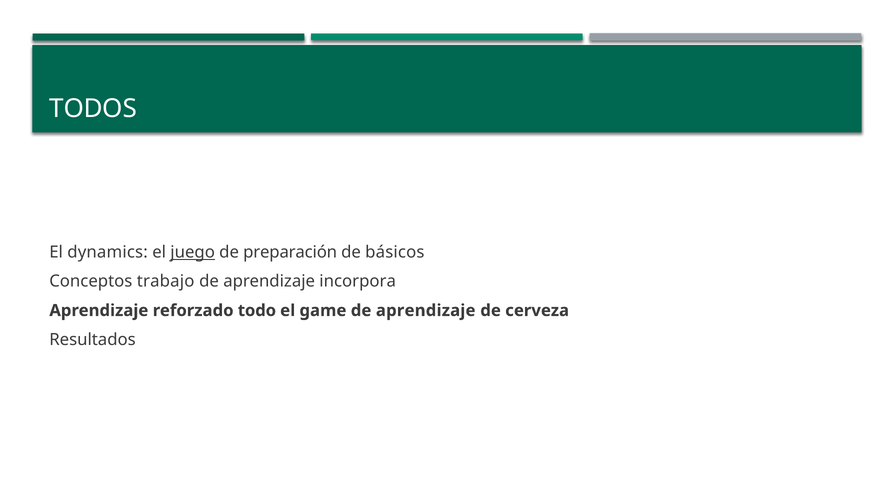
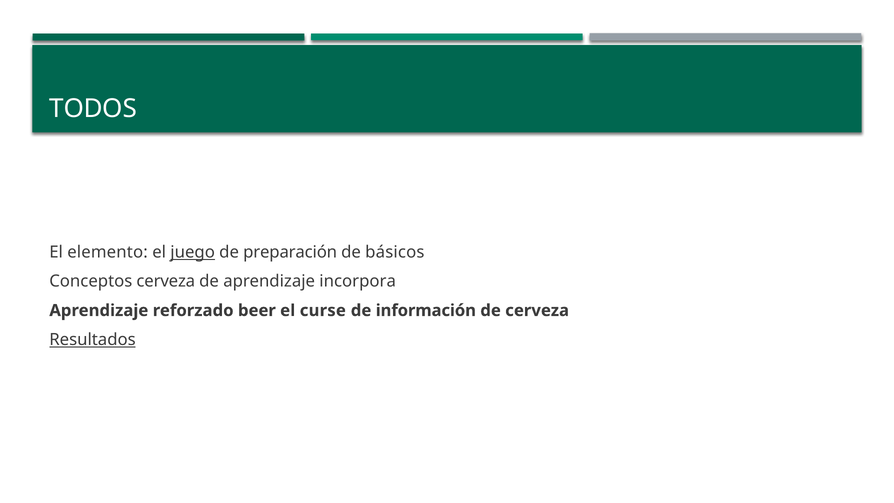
dynamics: dynamics -> elemento (108, 252)
Conceptos trabajo: trabajo -> cerveza (166, 281)
todo: todo -> beer (257, 310)
game: game -> curse (323, 310)
aprendizaje: aprendizaje -> información (426, 310)
Resultados underline: none -> present (93, 340)
